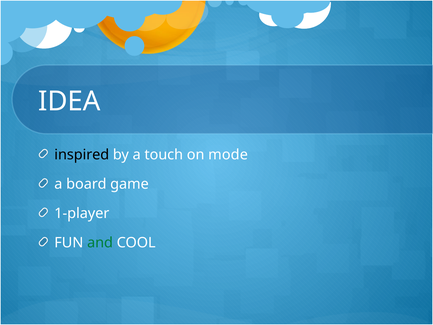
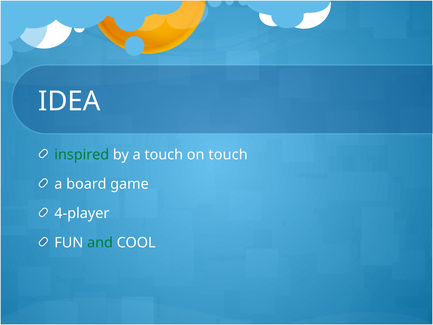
inspired colour: black -> green (82, 154)
on mode: mode -> touch (228, 154)
1-player: 1-player -> 4-player (82, 213)
